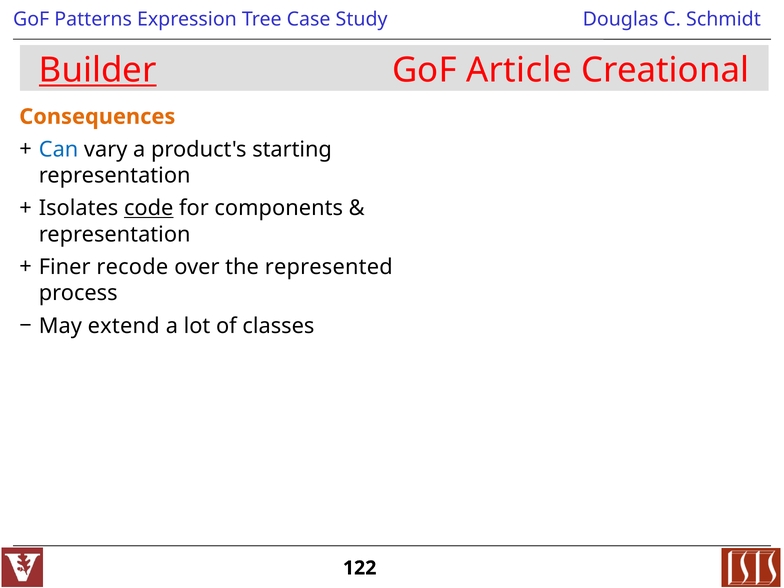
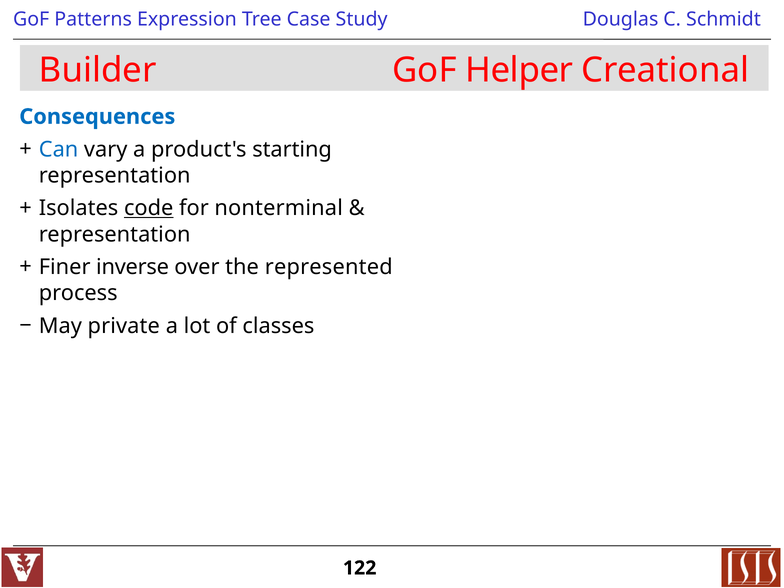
Builder underline: present -> none (98, 70)
Article: Article -> Helper (519, 70)
Consequences colour: orange -> blue (97, 117)
components: components -> nonterminal (279, 208)
recode: recode -> inverse (133, 267)
extend: extend -> private (124, 326)
